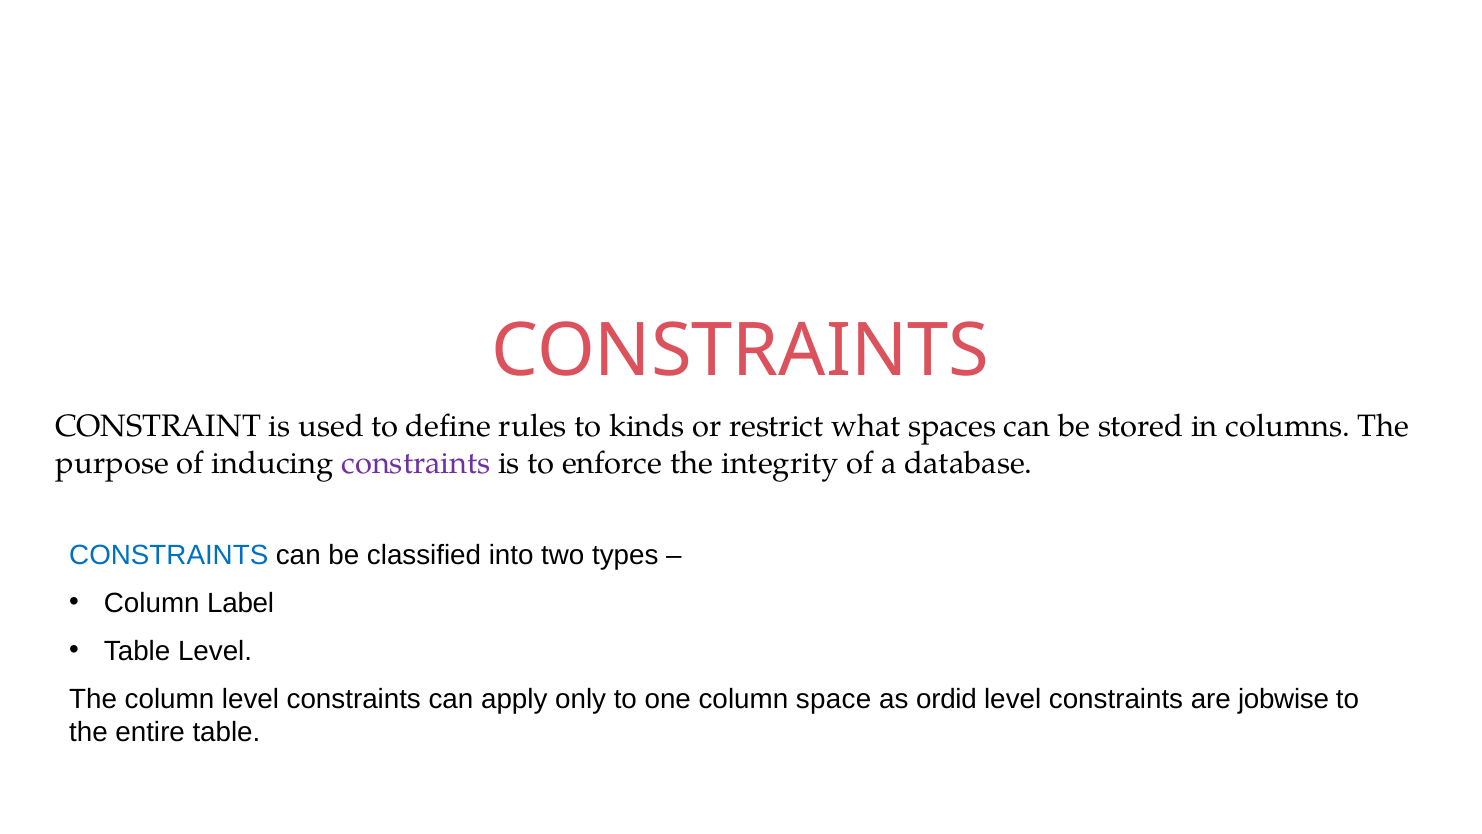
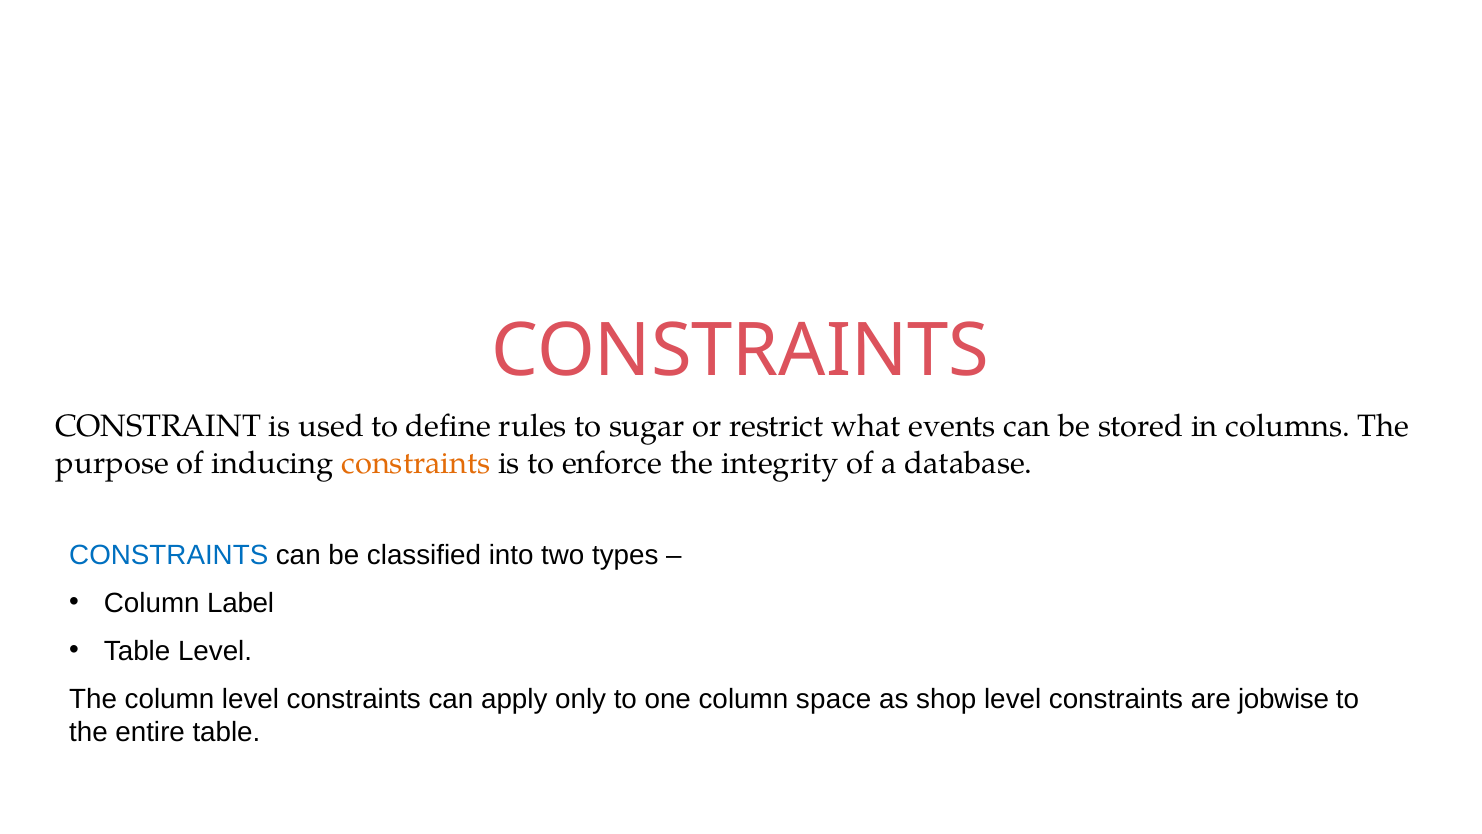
kinds: kinds -> sugar (647, 426)
spaces: spaces -> events (952, 426)
constraints colour: purple -> orange (416, 463)
ordid: ordid -> shop (946, 699)
